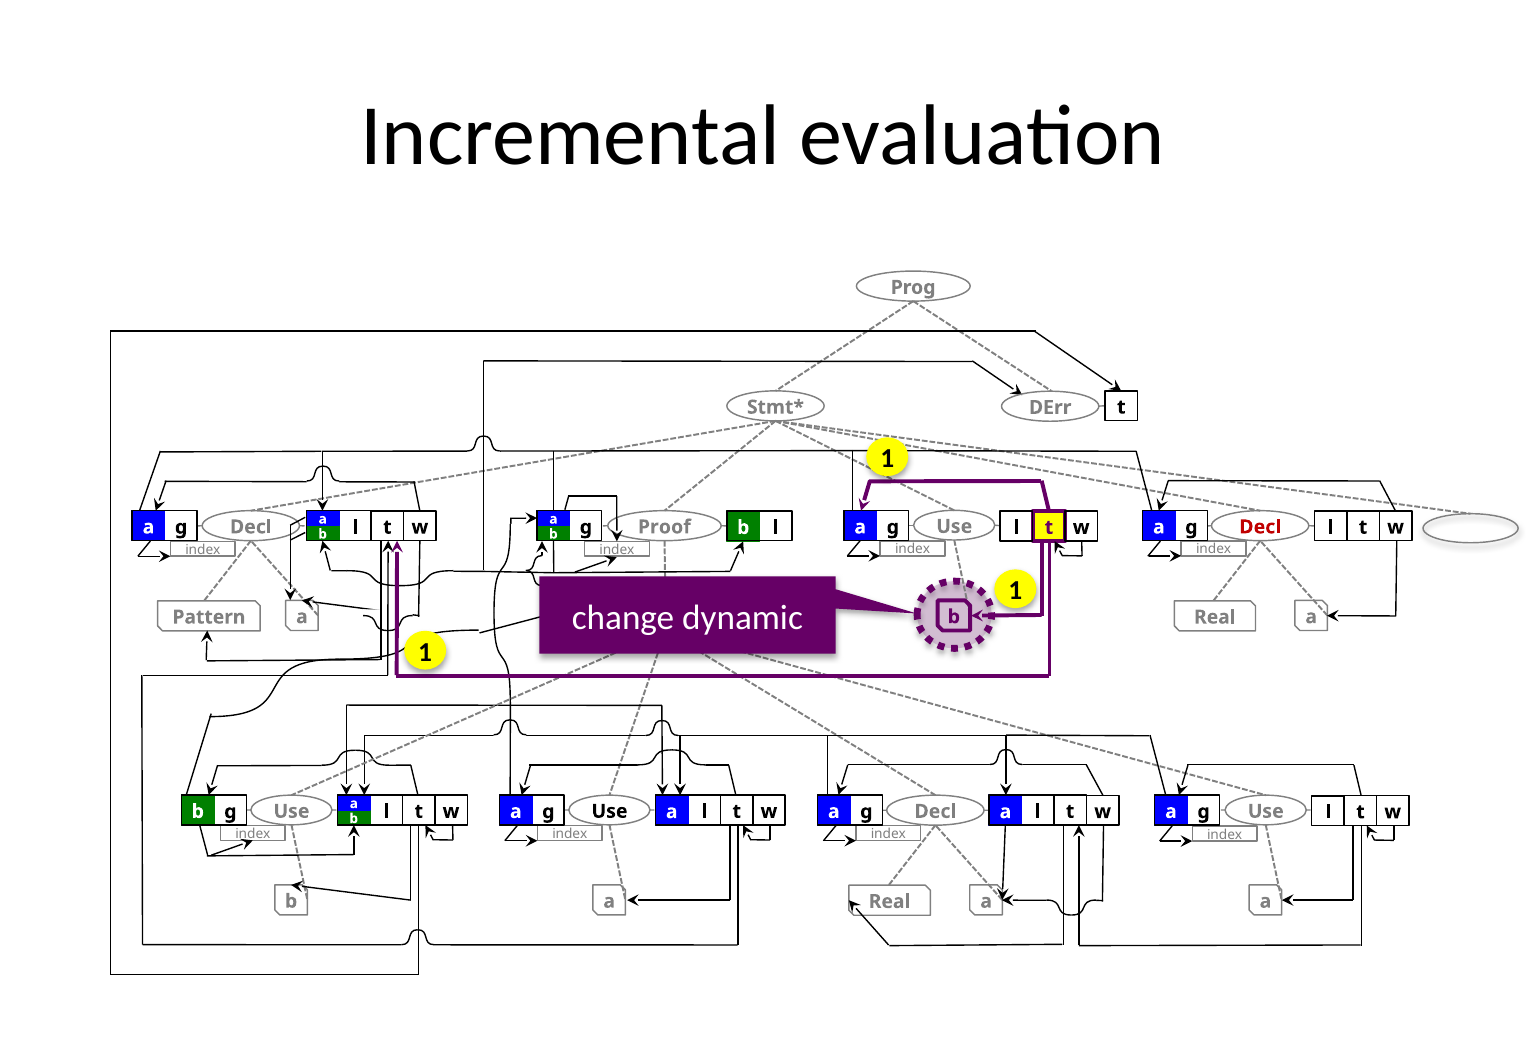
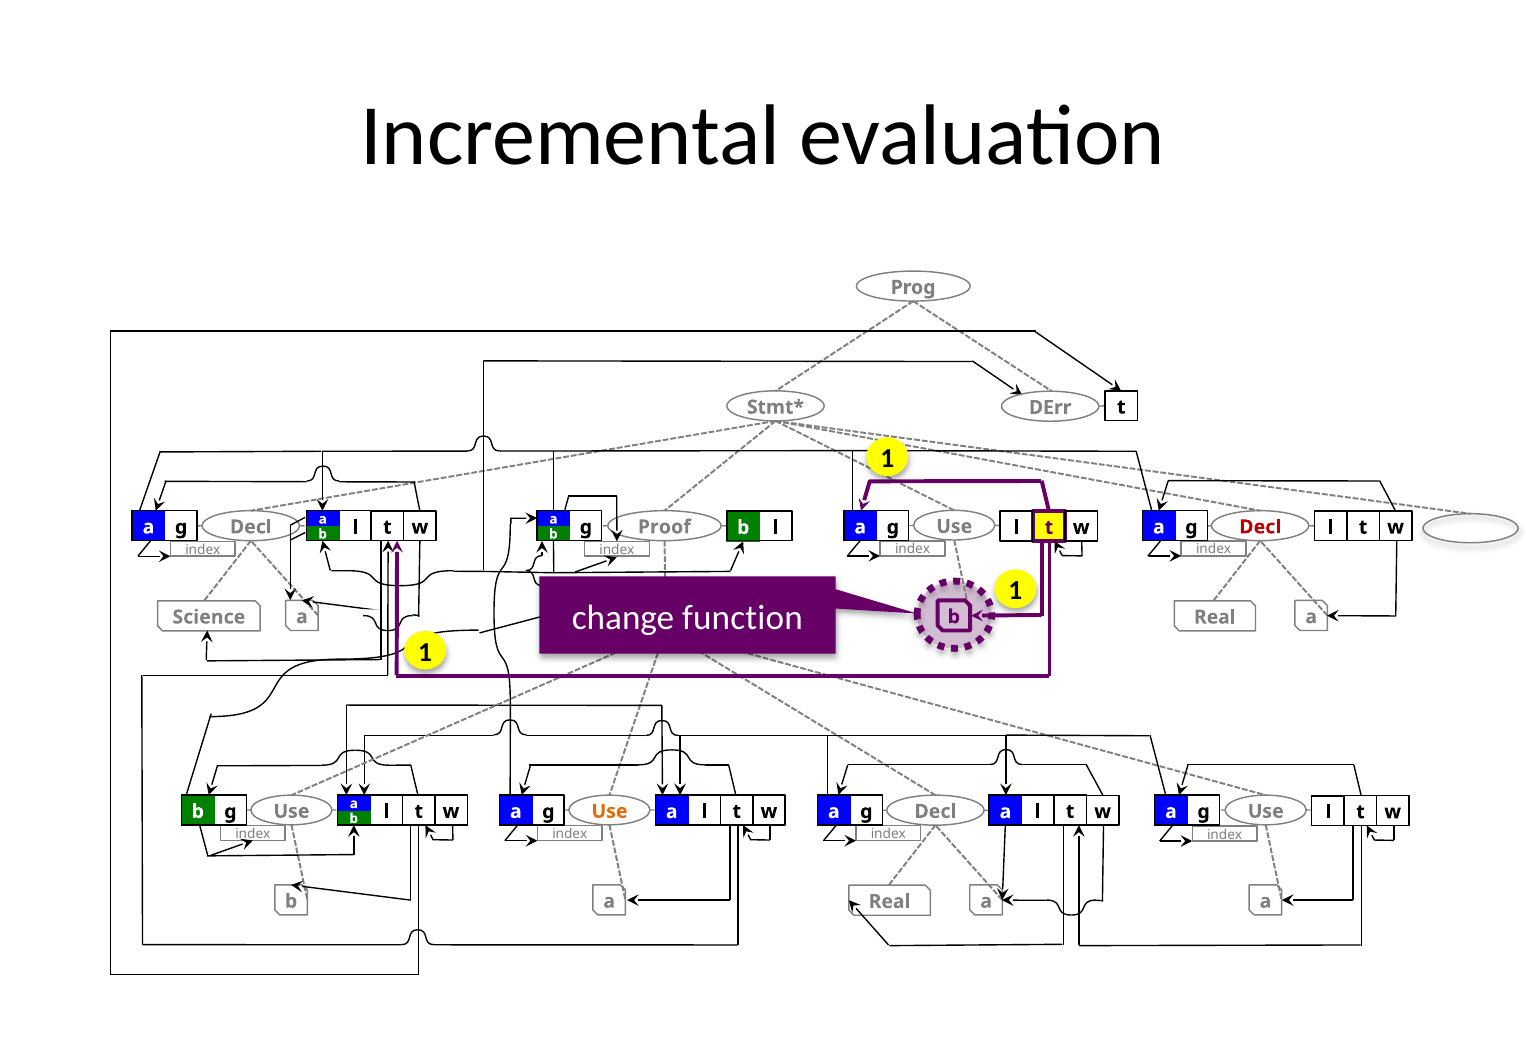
dynamic: dynamic -> function (742, 618)
Pattern: Pattern -> Science (209, 617)
Use colour: black -> orange (609, 812)
